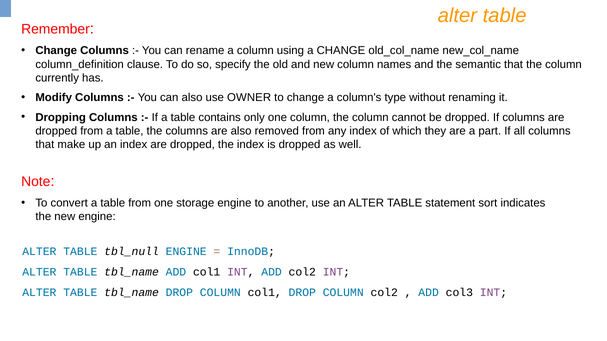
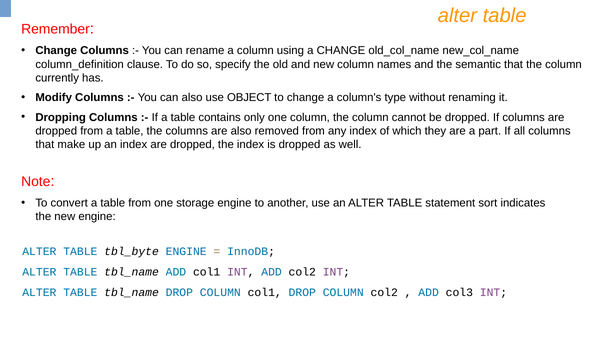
OWNER: OWNER -> OBJECT (249, 98)
tbl_null: tbl_null -> tbl_byte (132, 252)
